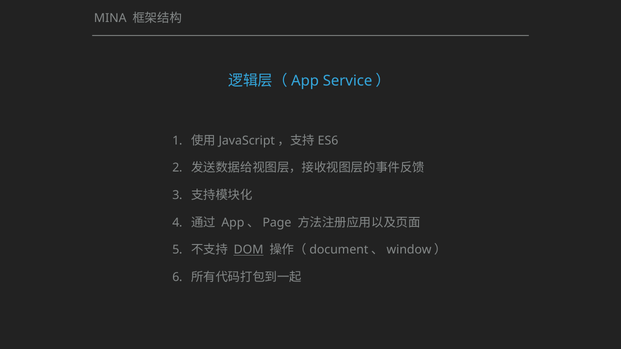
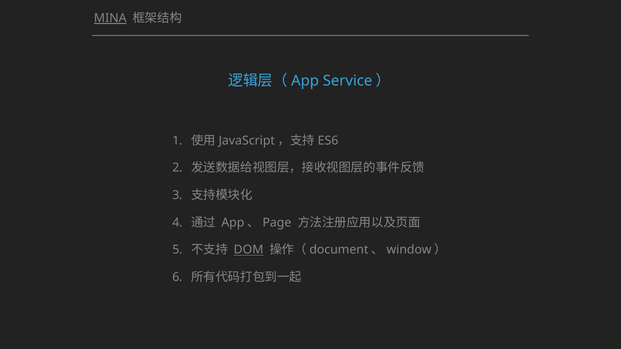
MINA underline: none -> present (110, 18)
